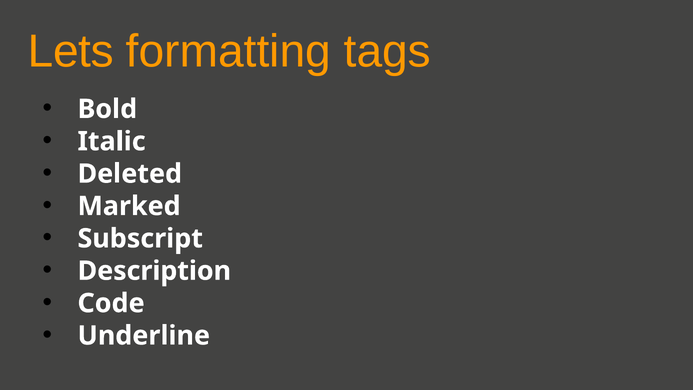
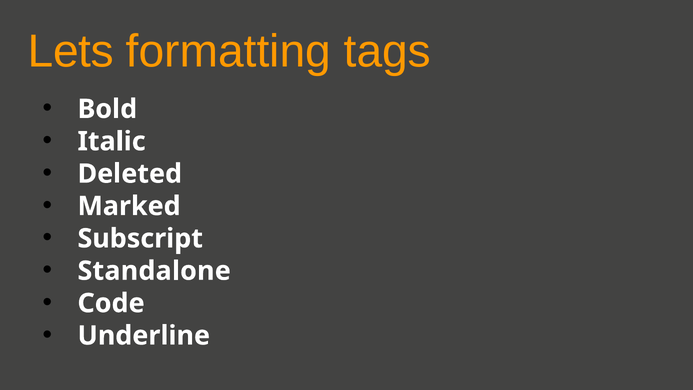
Description: Description -> Standalone (154, 271)
